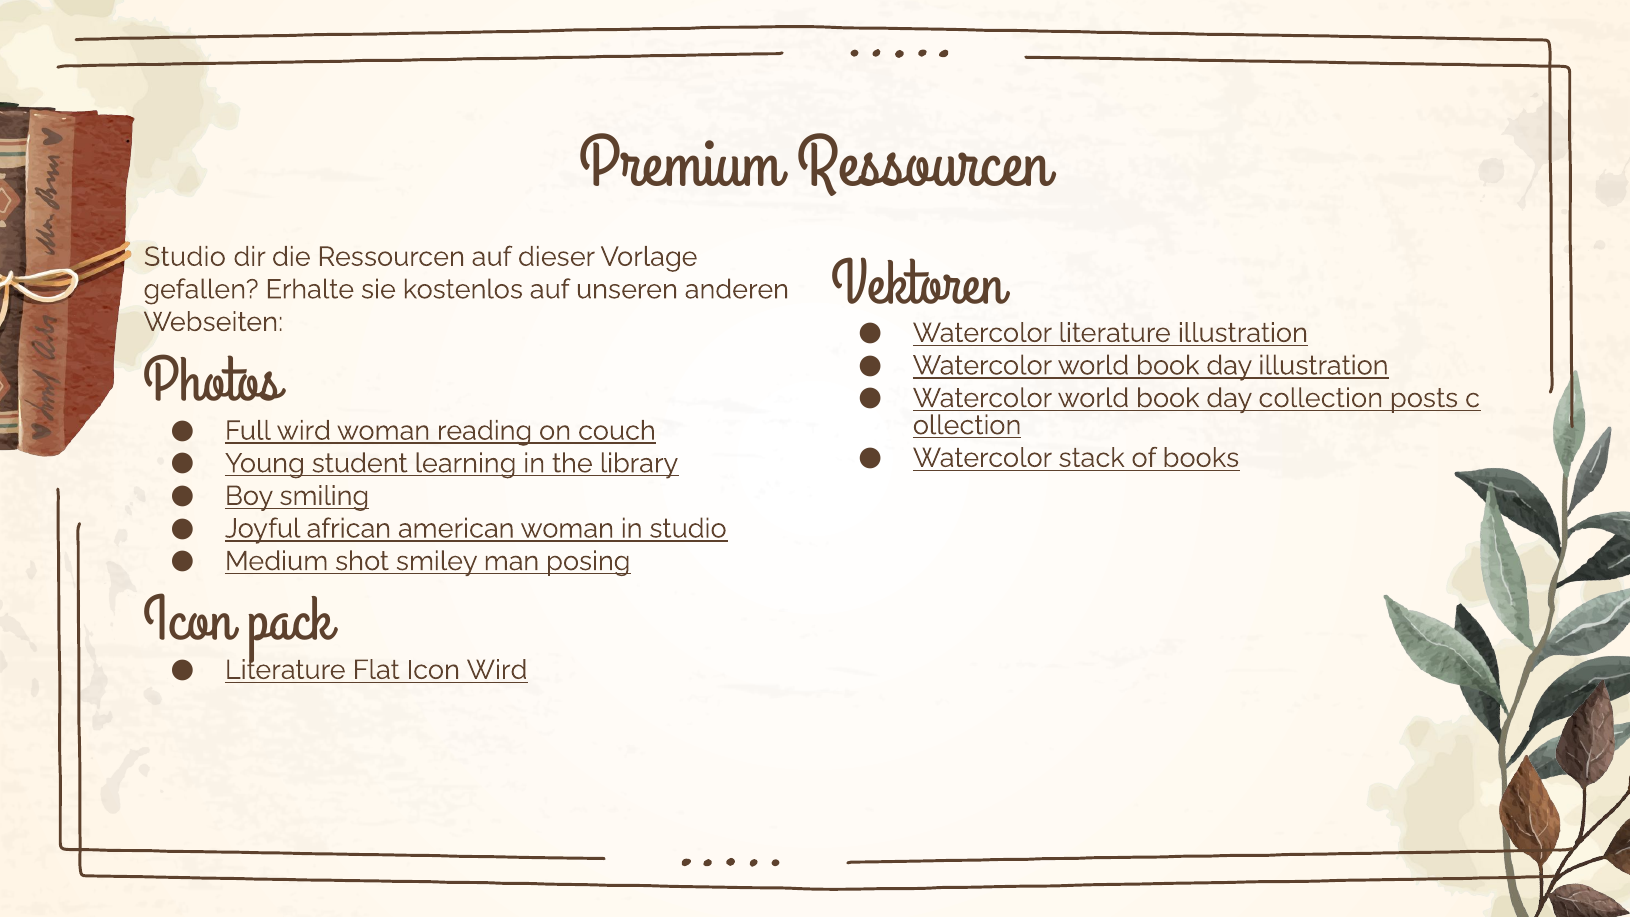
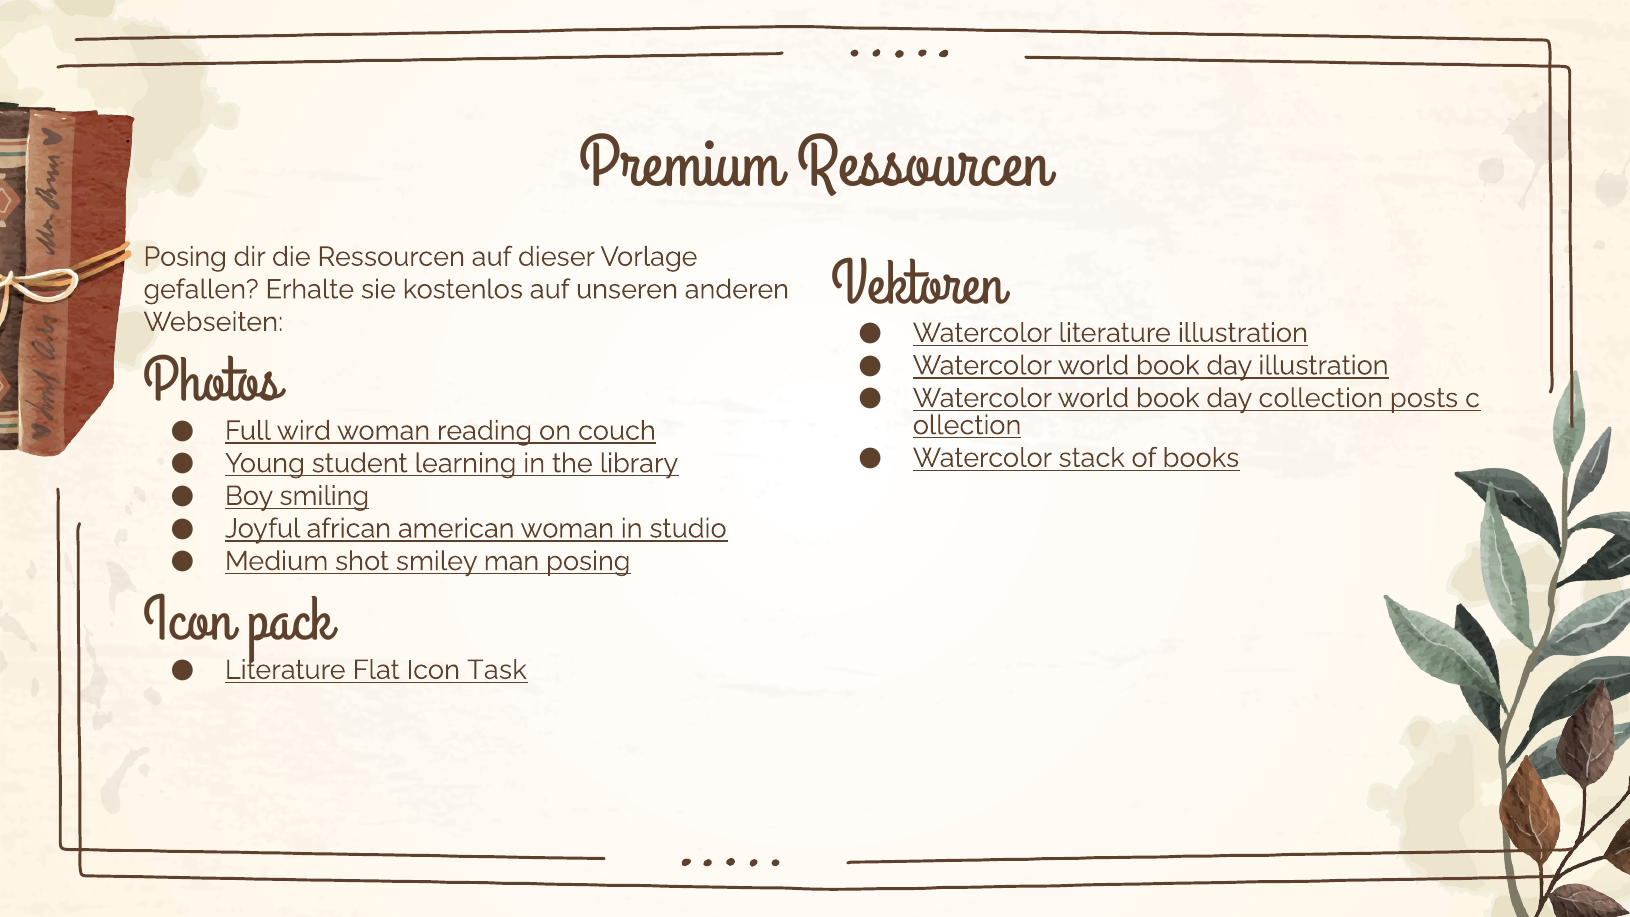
Studio: Studio -> Posing (185, 257)
Icon Wird: Wird -> Task (497, 670)
